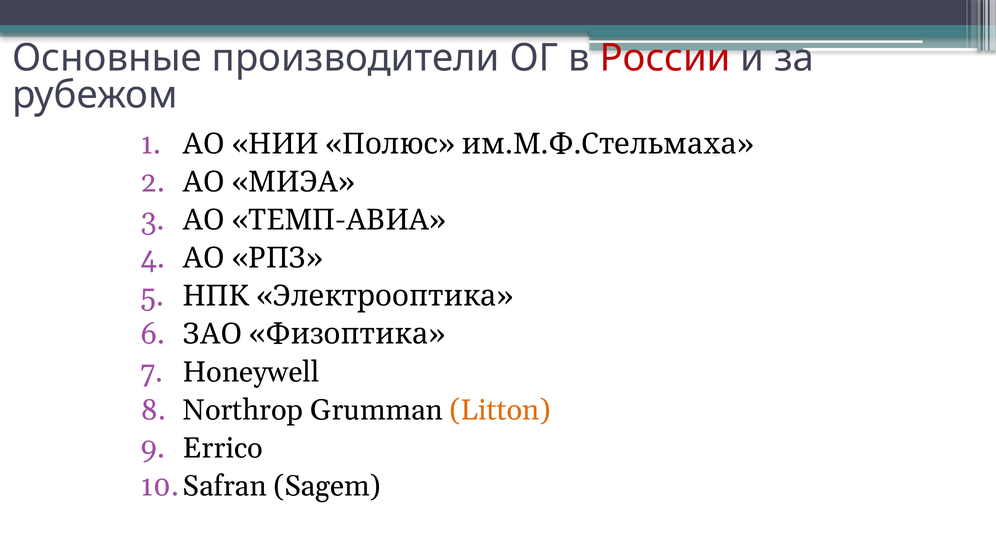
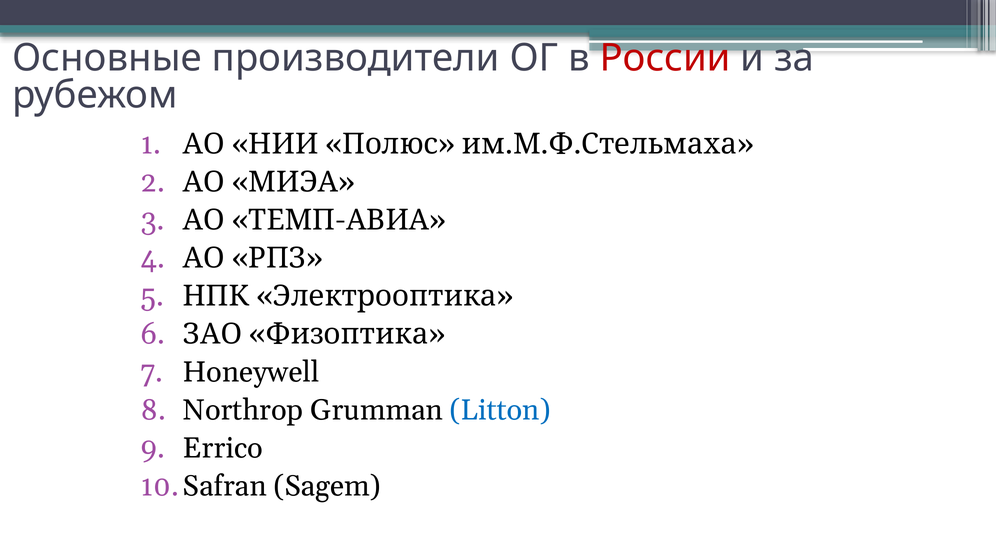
Litton colour: orange -> blue (500, 410)
